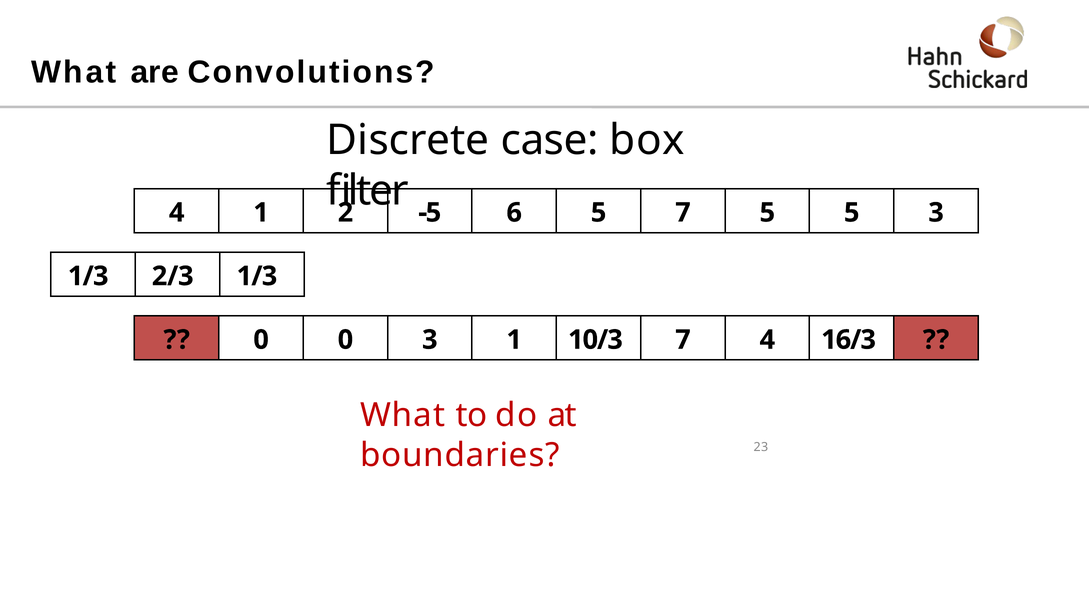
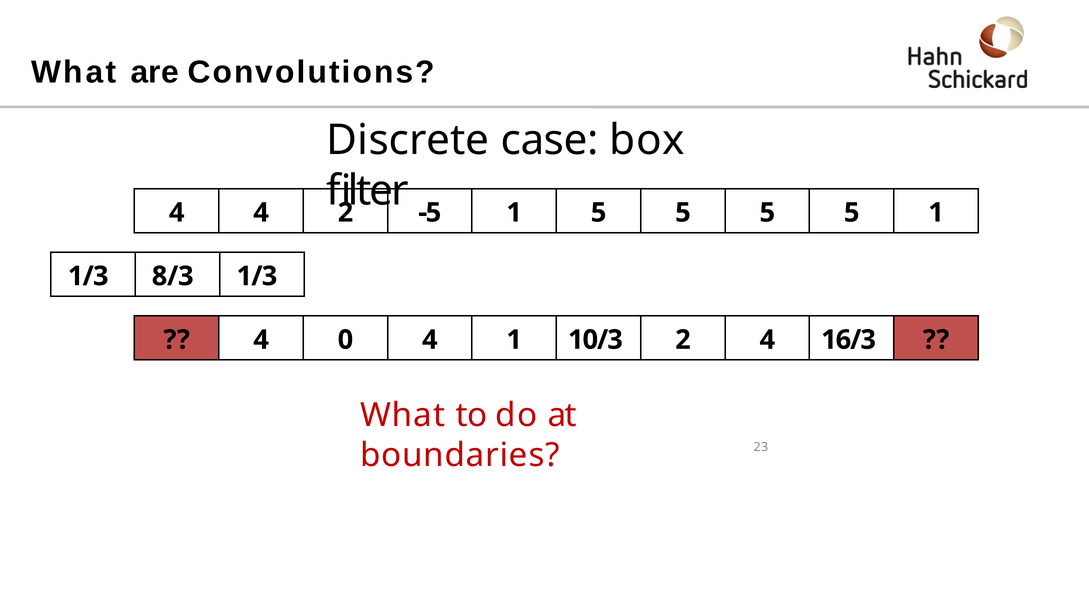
4 1: 1 -> 4 (261, 212)
-5 6: 6 -> 1 (514, 212)
7: 7 -> 5 (683, 212)
5 3: 3 -> 1 (936, 212)
2/3: 2/3 -> 8/3 (173, 276)
0: 0 -> 4 (261, 340)
0 3: 3 -> 4 (430, 340)
10/3 7: 7 -> 2 (683, 340)
